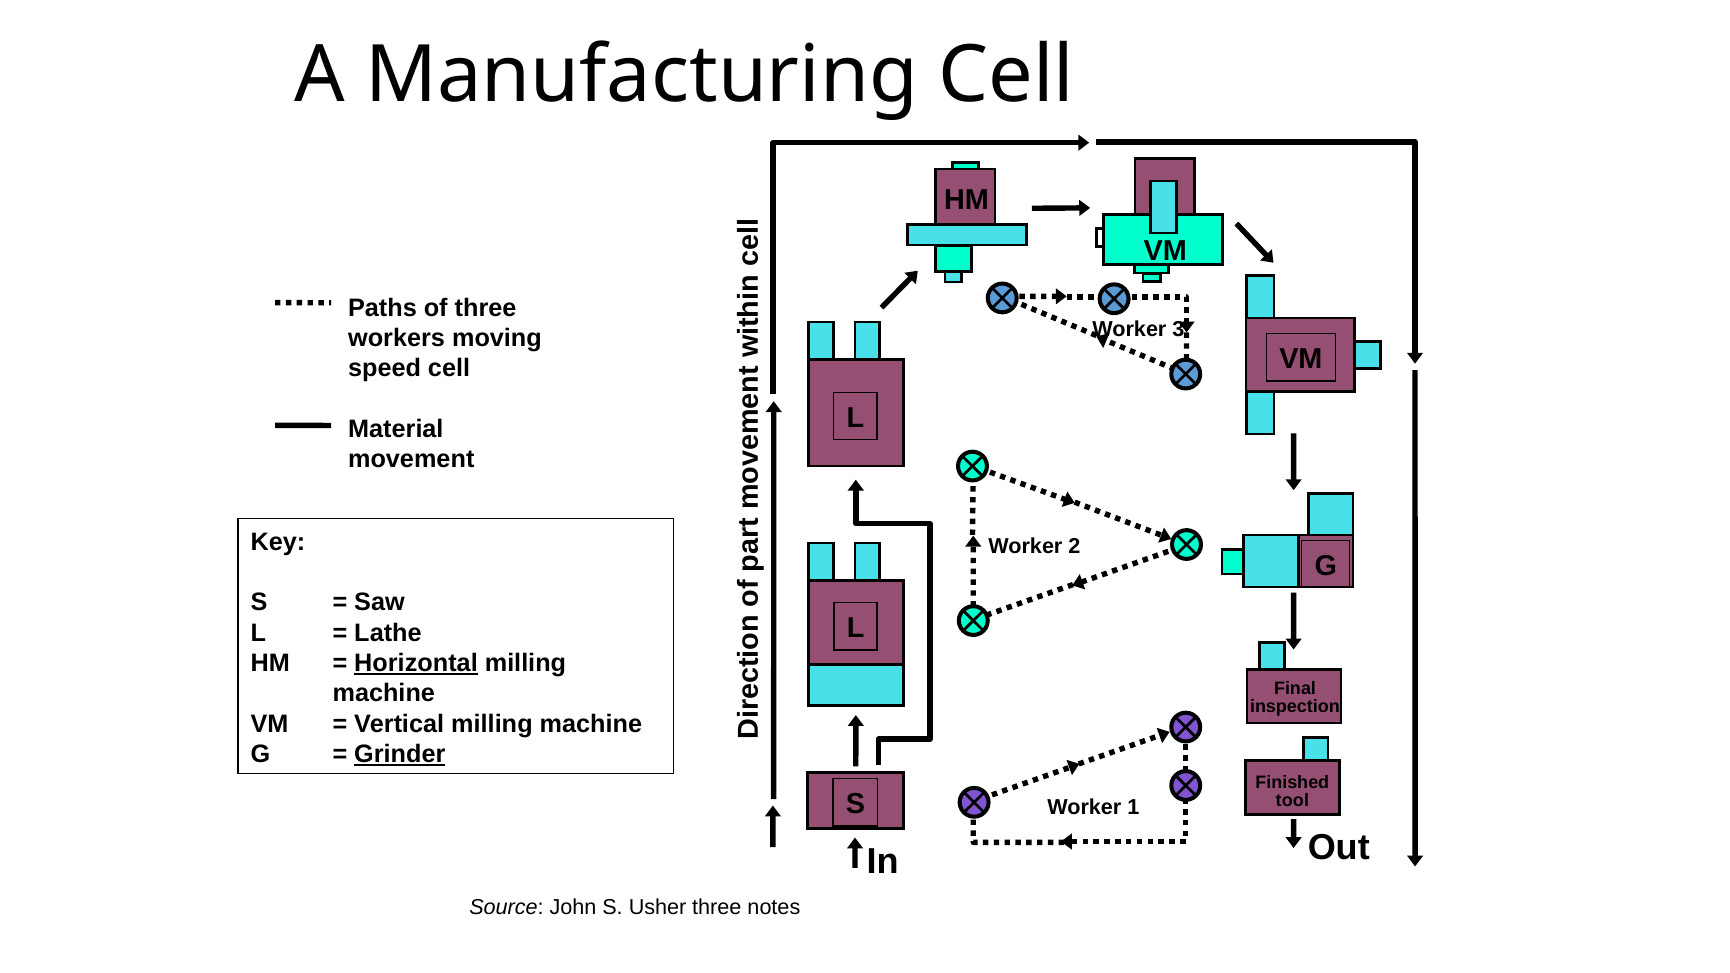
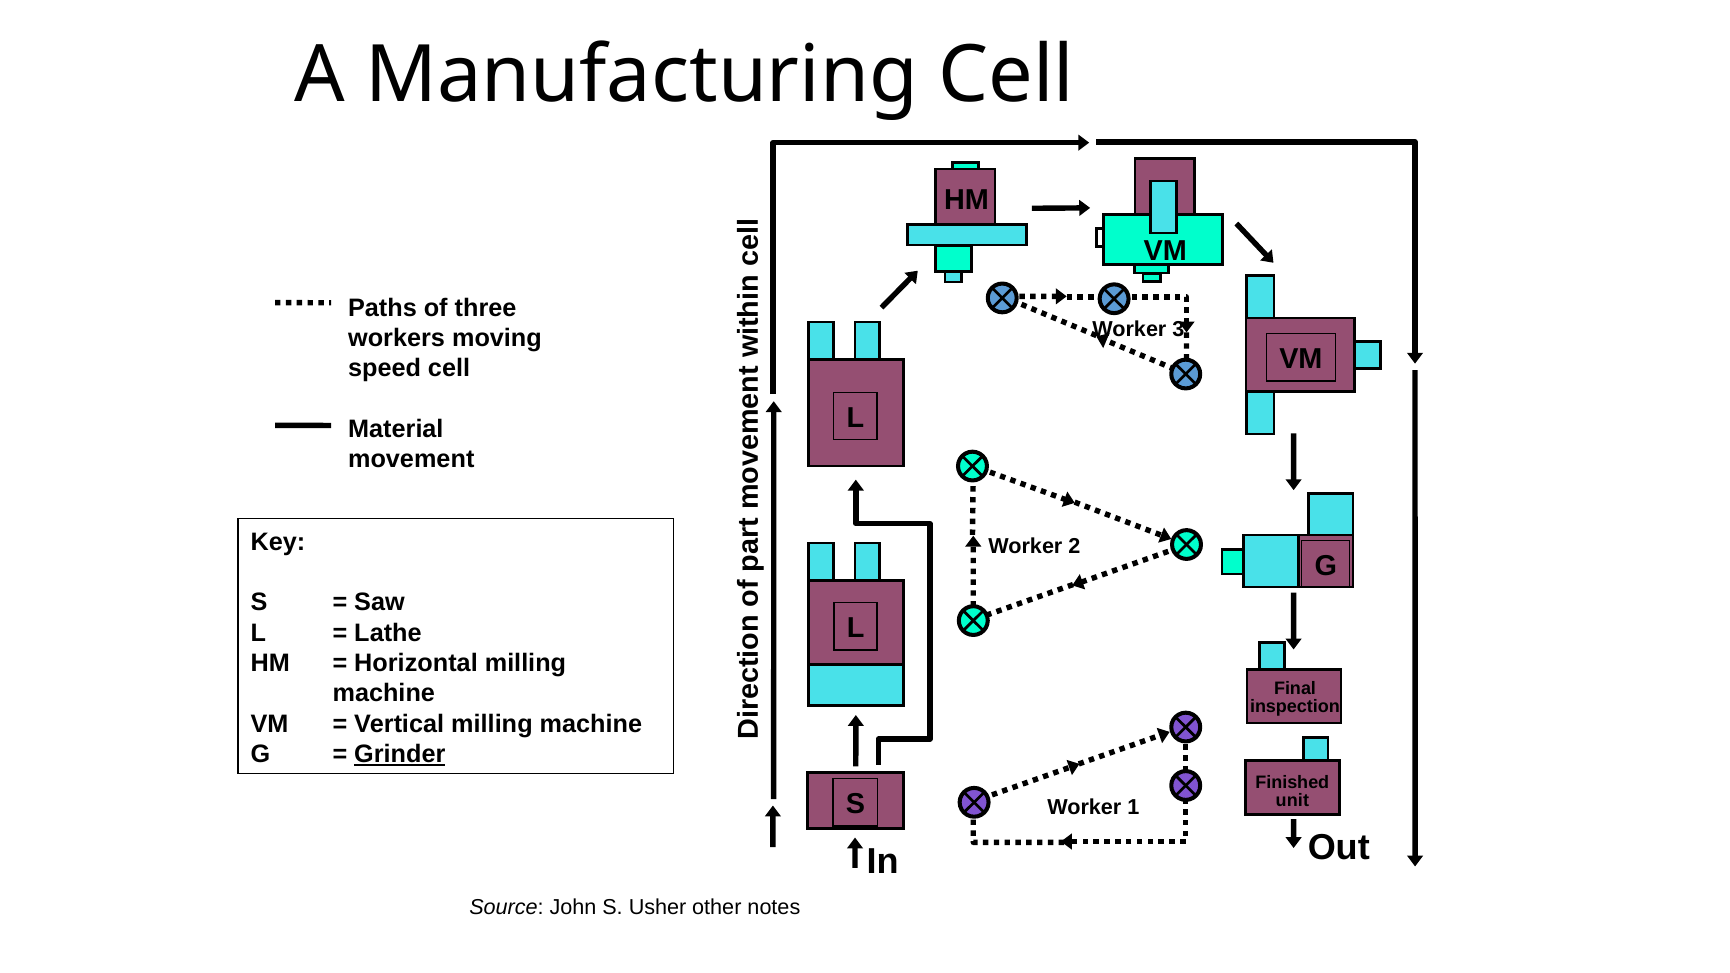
Horizontal underline: present -> none (416, 663)
tool: tool -> unit (1292, 801)
Usher three: three -> other (717, 907)
